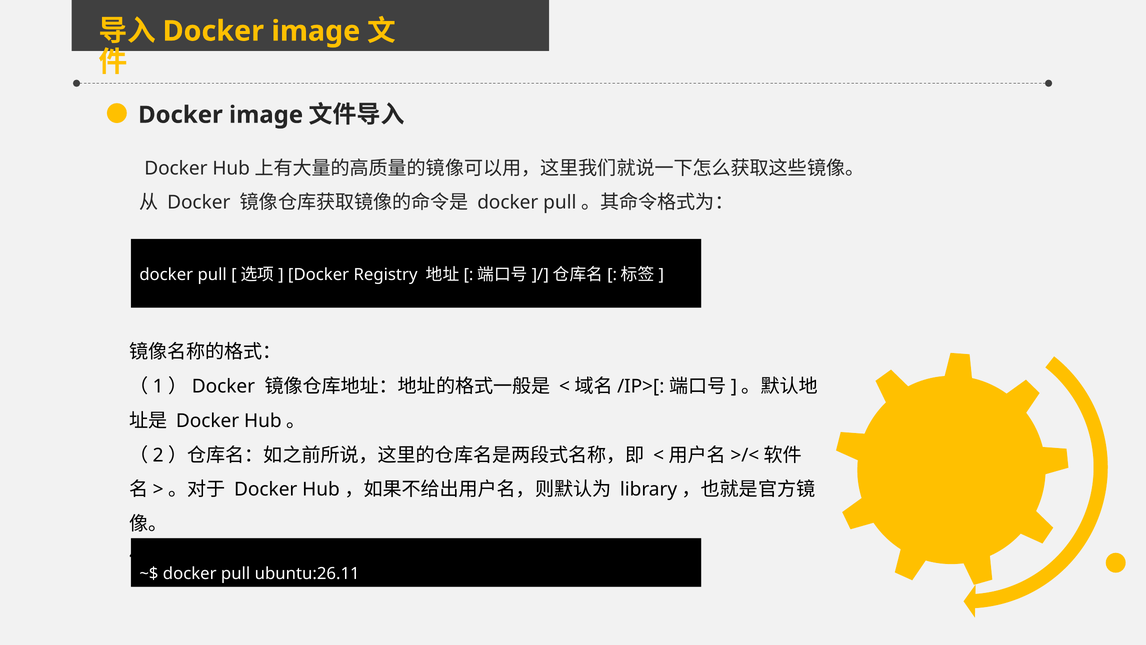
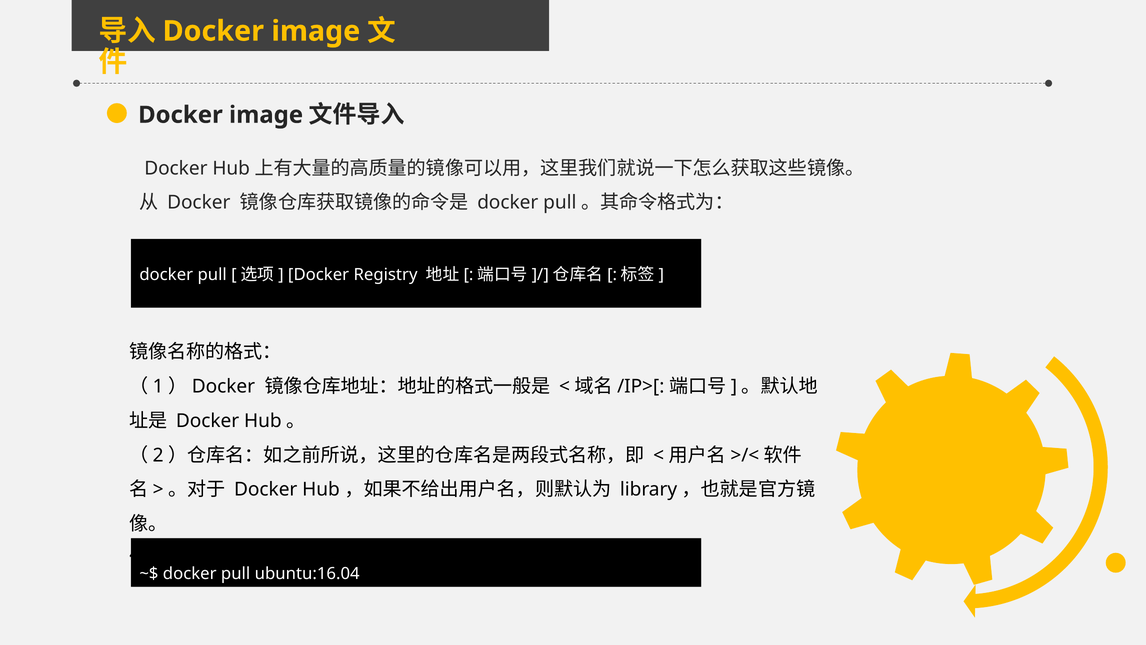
ubuntu:26.11: ubuntu:26.11 -> ubuntu:16.04 (307, 573)
